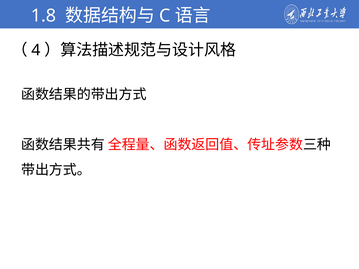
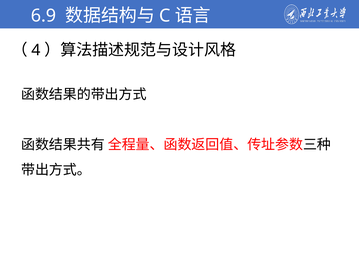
1.8: 1.8 -> 6.9 (43, 16)
